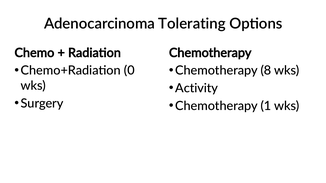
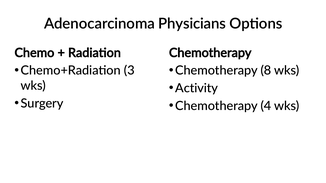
Tolerating: Tolerating -> Physicians (192, 24)
0: 0 -> 3 (129, 71)
1: 1 -> 4 (266, 106)
